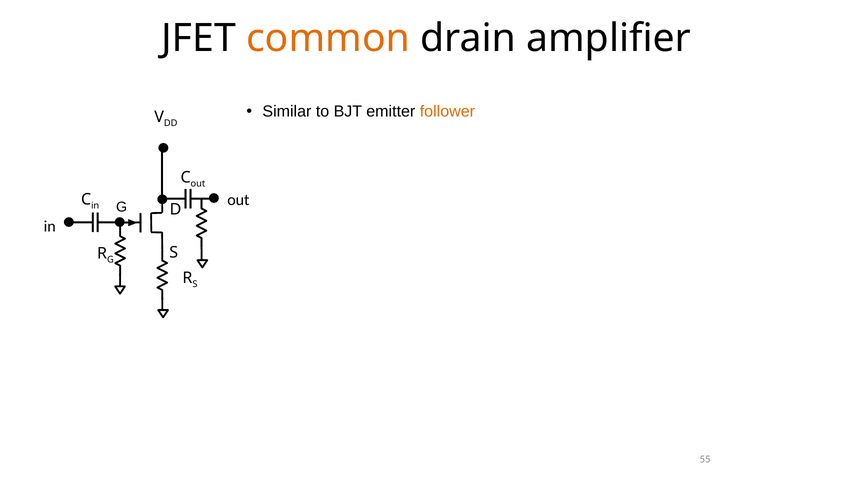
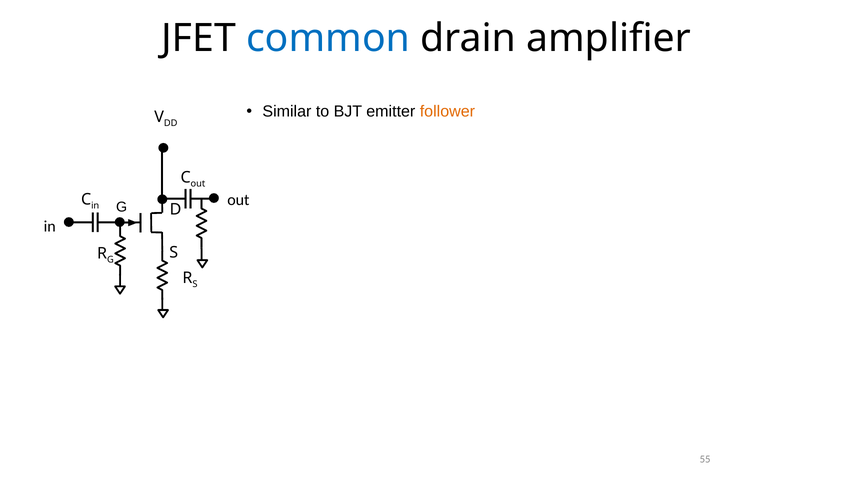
common colour: orange -> blue (328, 38)
